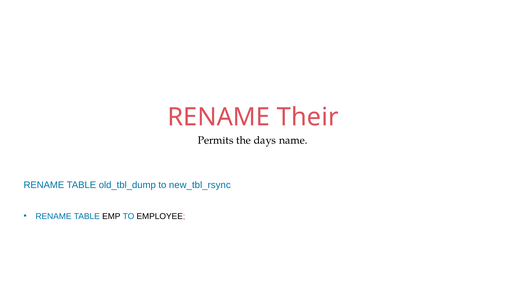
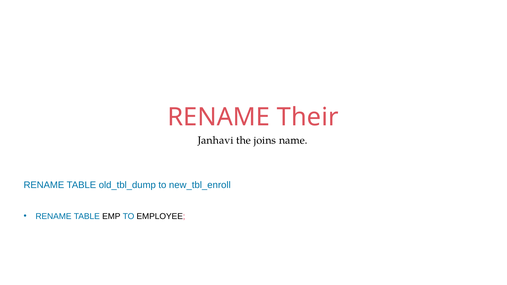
Permits: Permits -> Janhavi (216, 141)
days: days -> joins (265, 141)
new_tbl_rsync: new_tbl_rsync -> new_tbl_enroll (200, 185)
